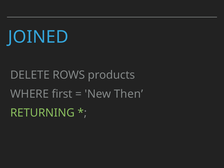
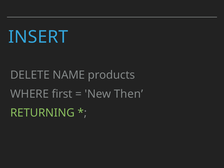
JOINED: JOINED -> INSERT (38, 37)
ROWS: ROWS -> NAME (69, 75)
